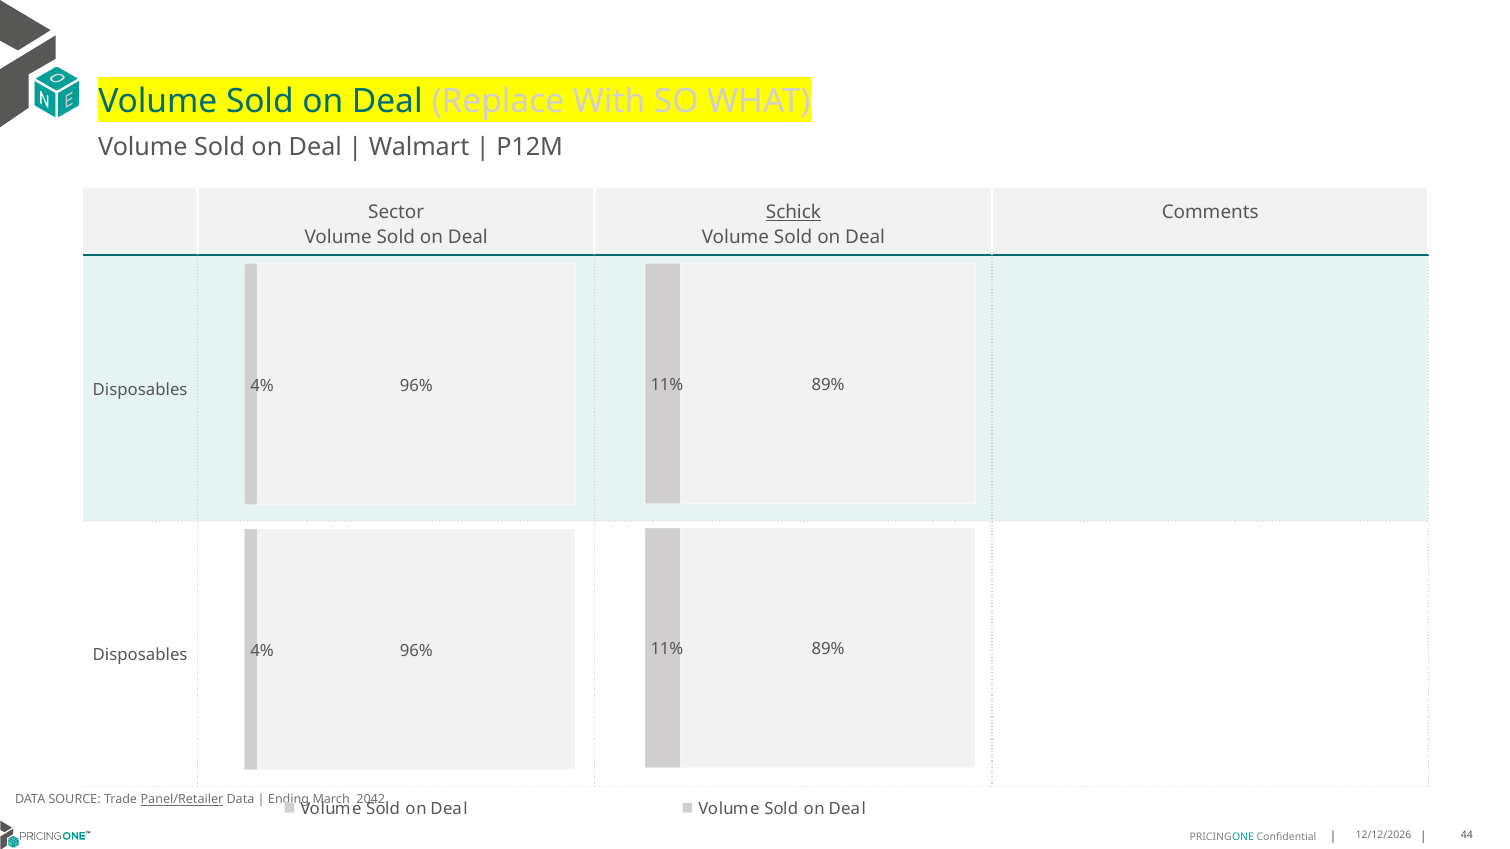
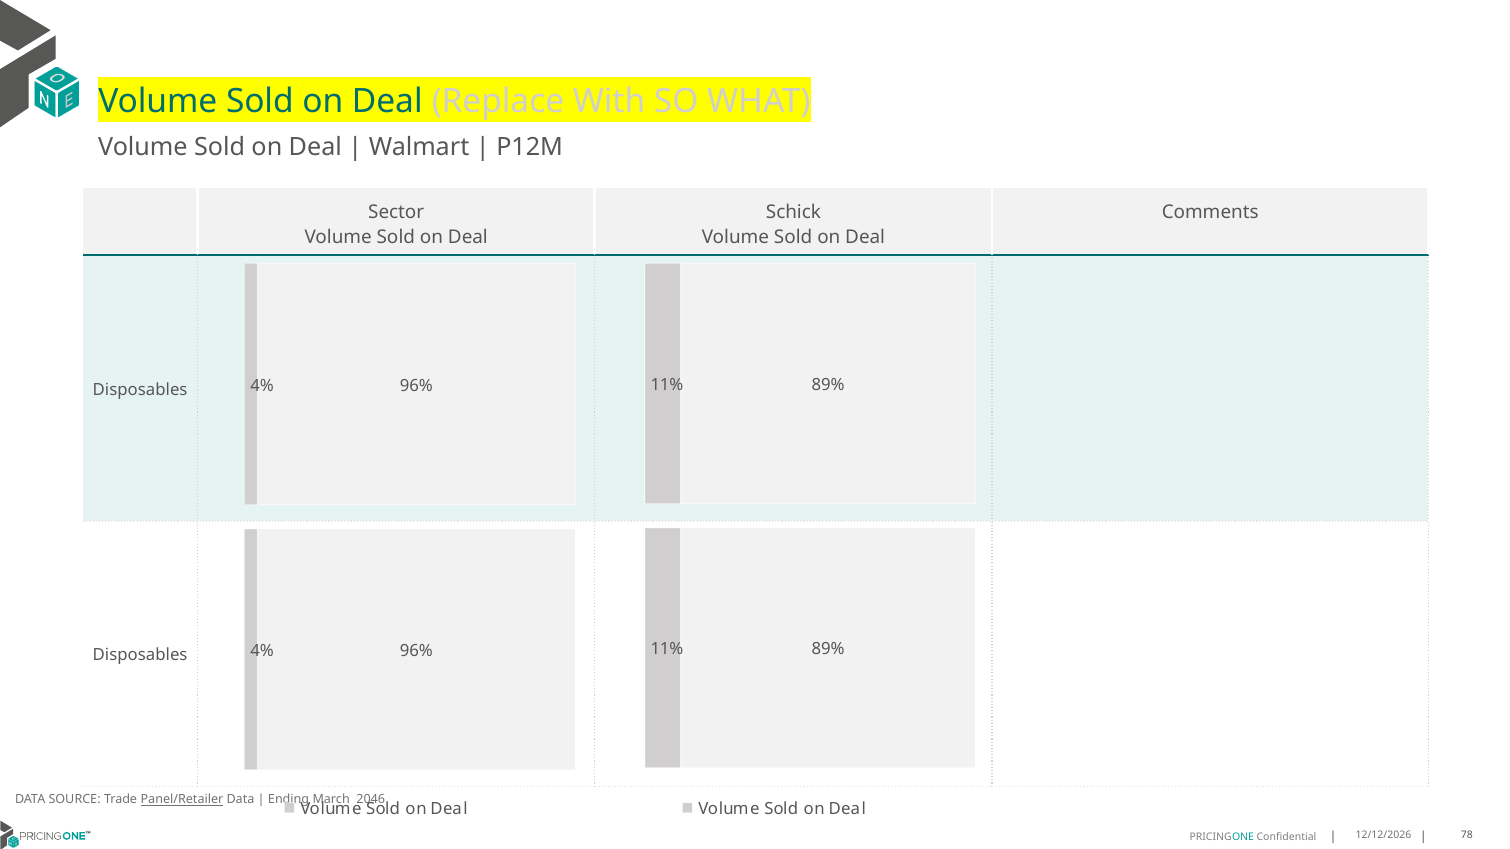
Schick underline: present -> none (793, 212)
2042: 2042 -> 2046 (371, 800)
44: 44 -> 78 (1467, 835)
